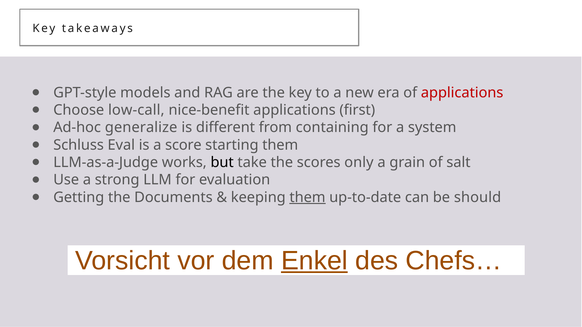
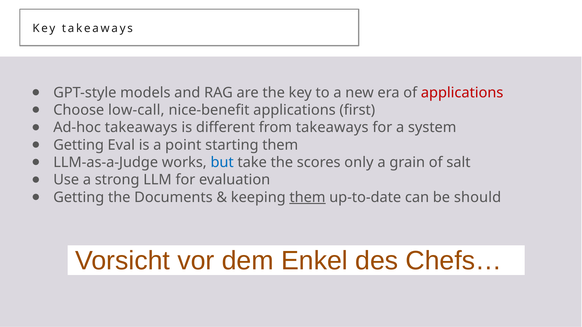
Ad-hoc generalize: generalize -> takeaways (141, 128)
from containing: containing -> takeaways (332, 128)
Schluss: Schluss -> Getting (79, 145)
score: score -> point (183, 145)
but colour: black -> blue (222, 163)
Enkel underline: present -> none (314, 261)
